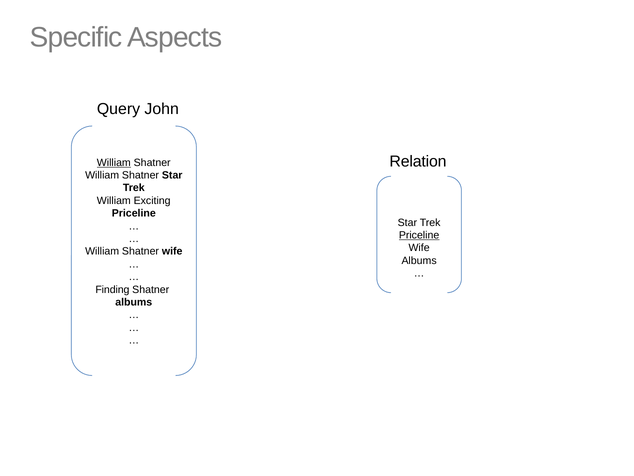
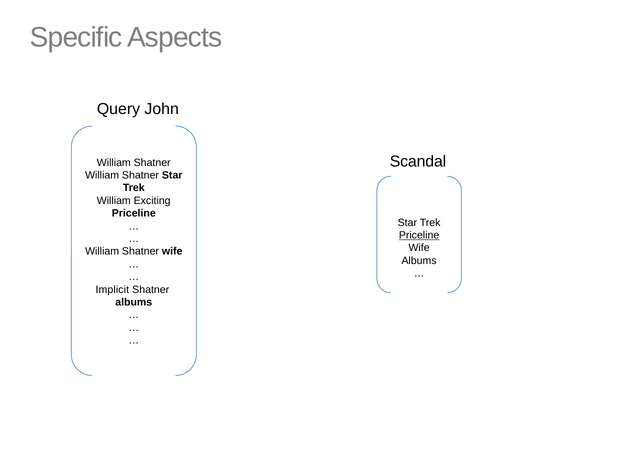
Relation: Relation -> Scandal (418, 162)
William underline: present -> none (114, 162)
Finding: Finding -> Implicit (112, 289)
